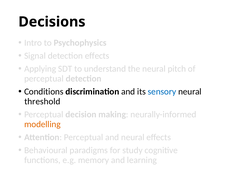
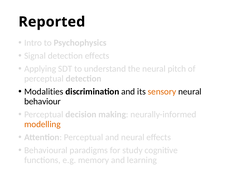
Decisions: Decisions -> Reported (52, 22)
Conditions: Conditions -> Modalities (44, 91)
sensory colour: blue -> orange (162, 91)
threshold: threshold -> behaviour (42, 101)
